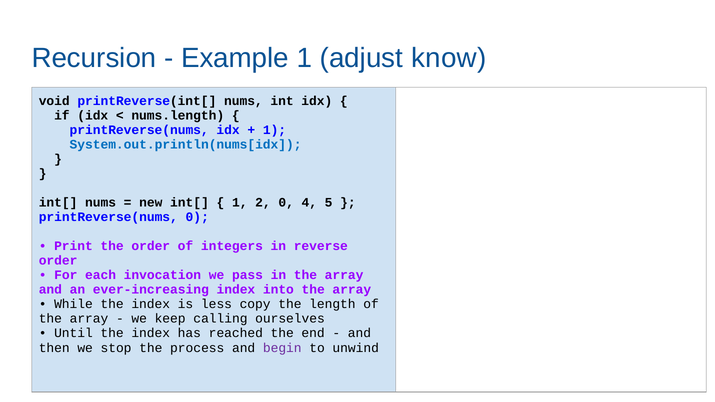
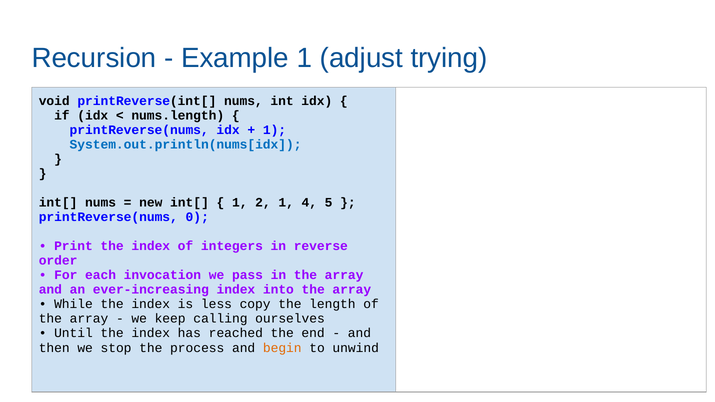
know: know -> trying (449, 58)
2 0: 0 -> 1 (286, 203)
Print the order: order -> index (151, 246)
begin colour: purple -> orange (282, 348)
